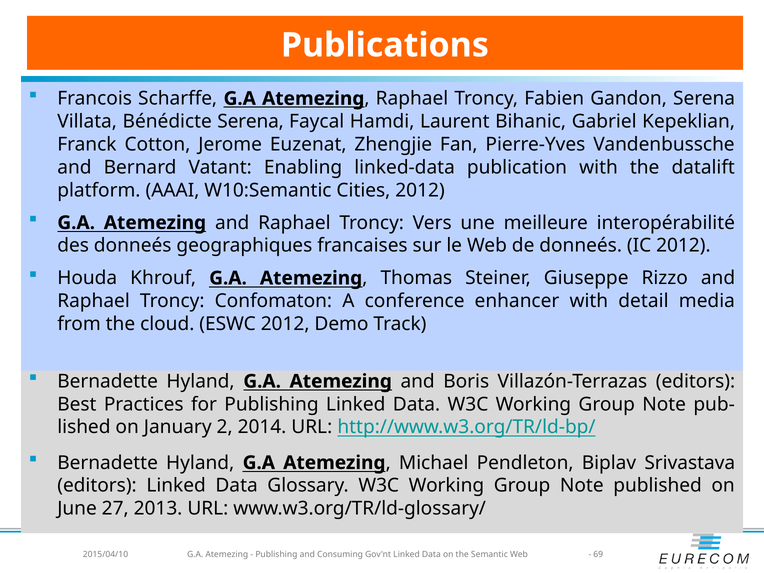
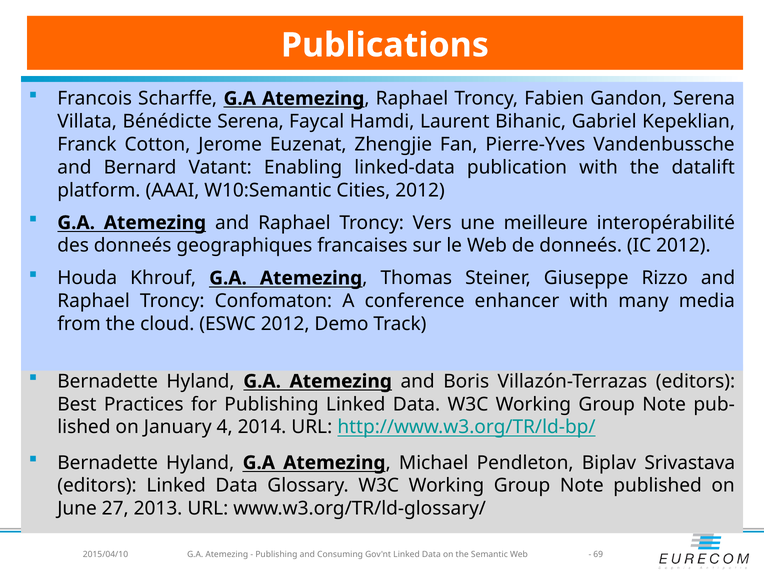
detail: detail -> many (643, 301)
2: 2 -> 4 (225, 427)
